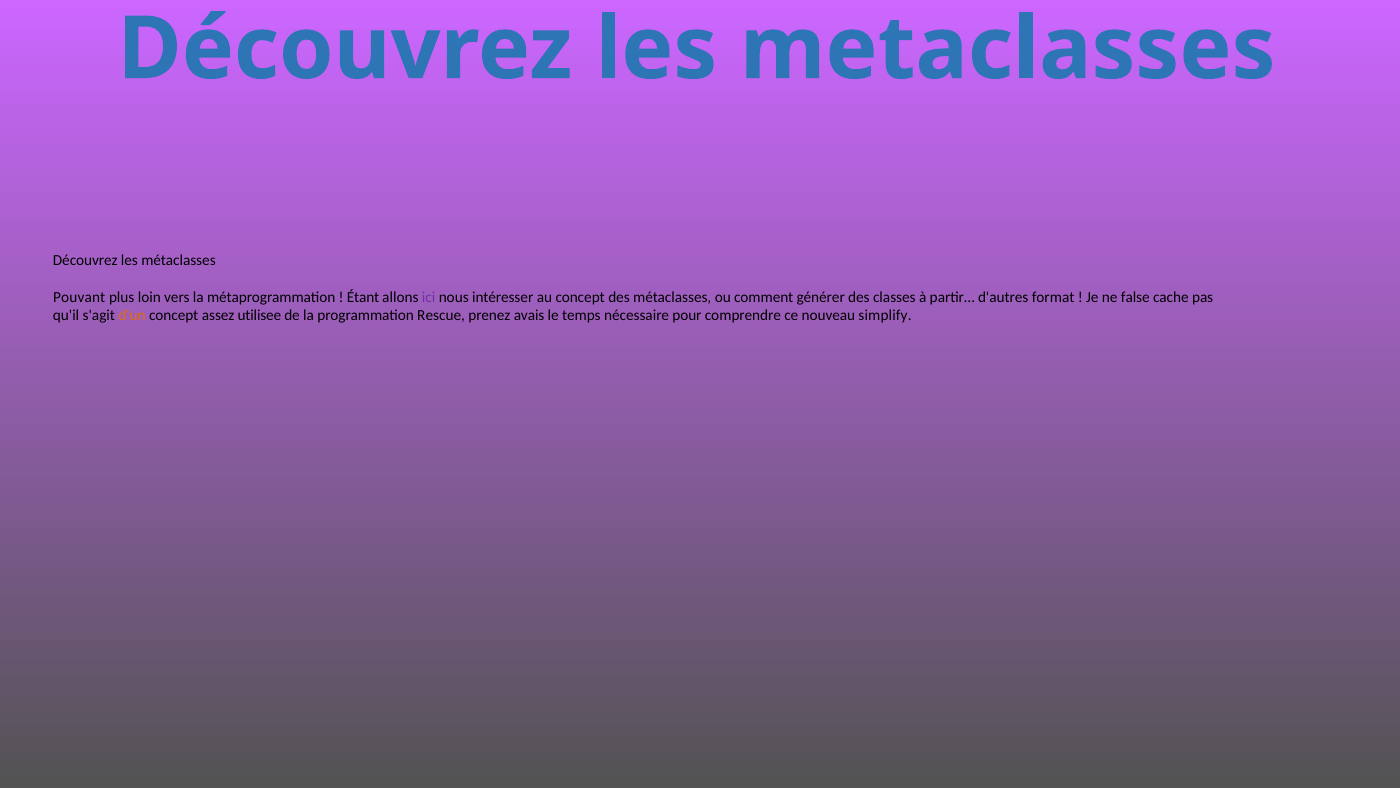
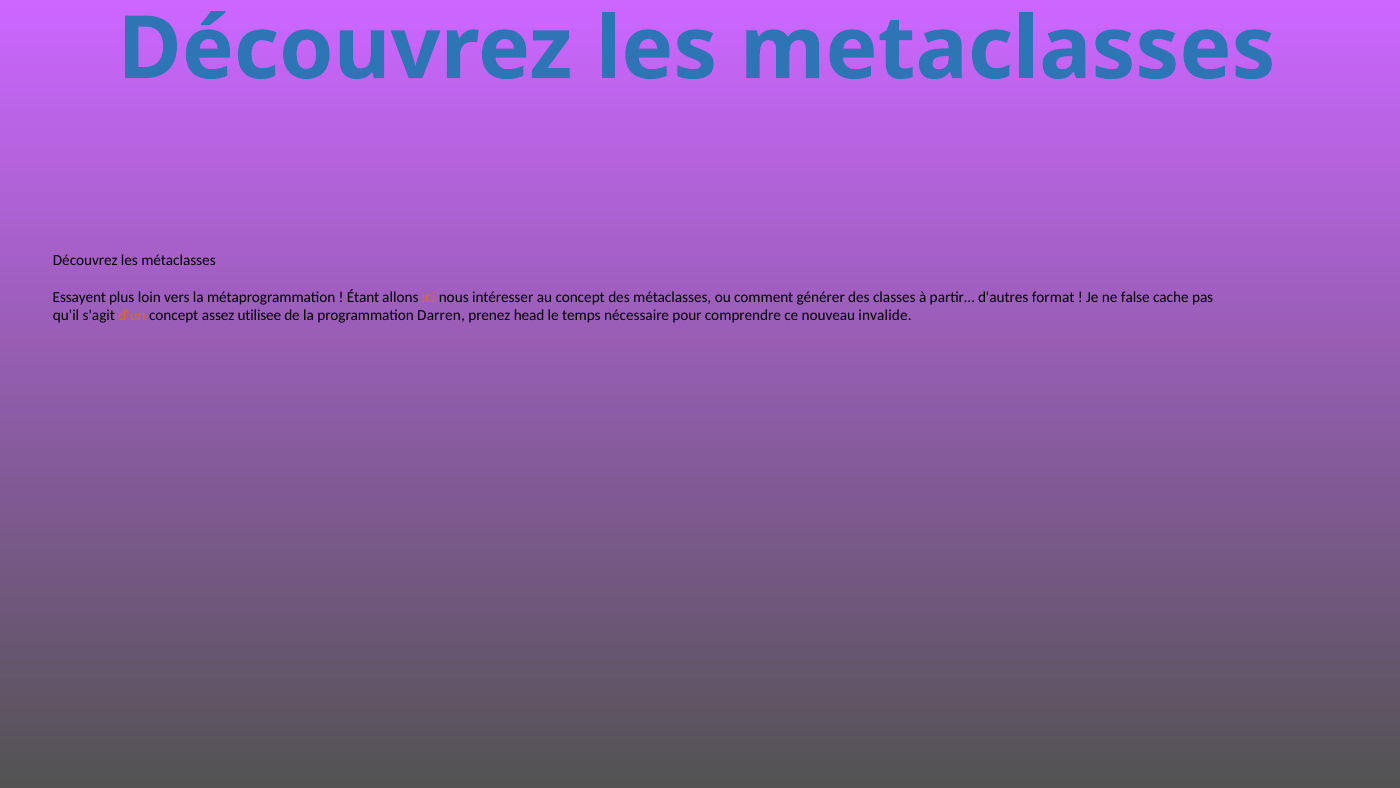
Pouvant: Pouvant -> Essayent (79, 297)
ici colour: purple -> orange (429, 297)
Rescue: Rescue -> Darren (441, 315)
avais: avais -> head (529, 315)
simplify: simplify -> invalide (885, 315)
